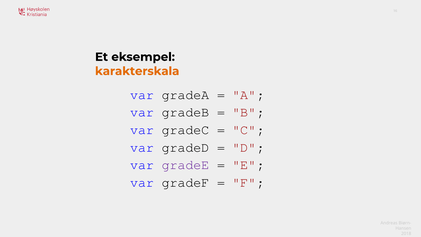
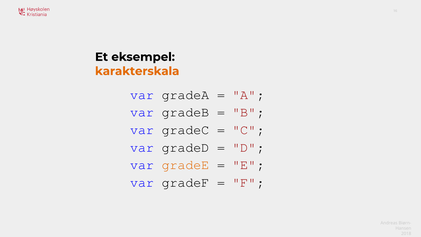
gradeE colour: purple -> orange (185, 165)
